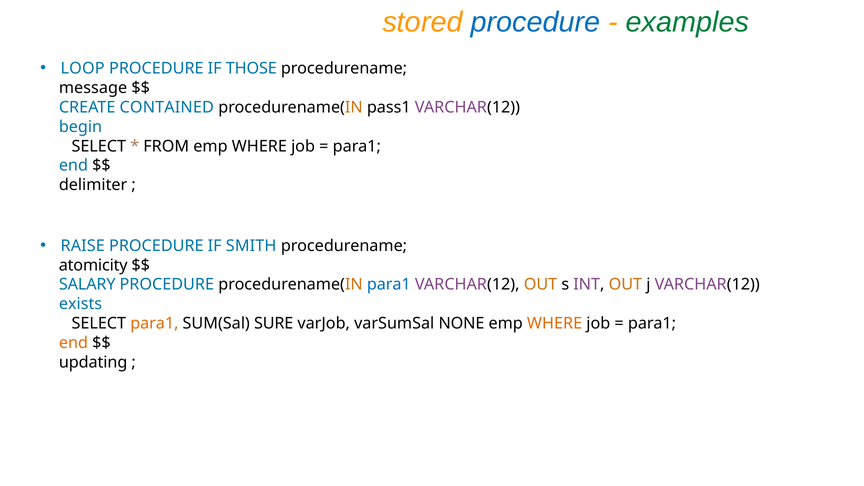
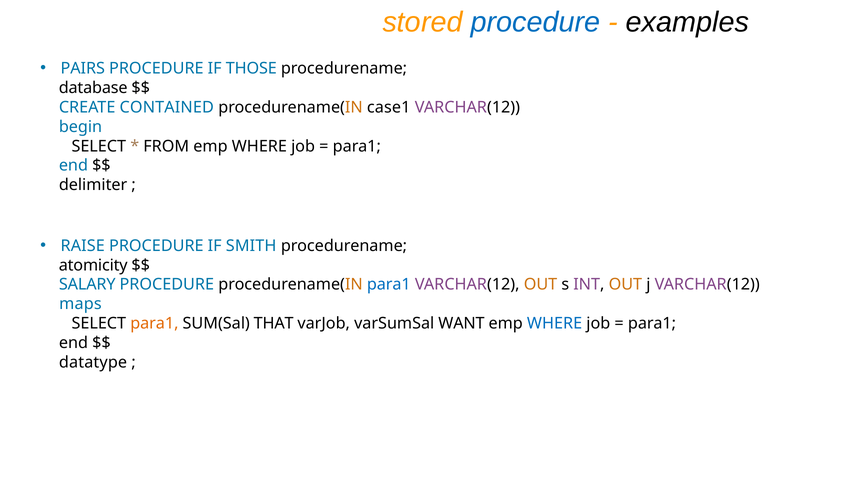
examples colour: green -> black (688, 22)
LOOP: LOOP -> PAIRS (83, 68)
message: message -> database (93, 88)
pass1: pass1 -> case1 (389, 107)
exists: exists -> maps (80, 304)
SURE: SURE -> THAT (274, 323)
NONE: NONE -> WANT (461, 323)
WHERE colour: orange -> blue (555, 323)
end colour: orange -> black (73, 343)
updating: updating -> datatype (93, 362)
